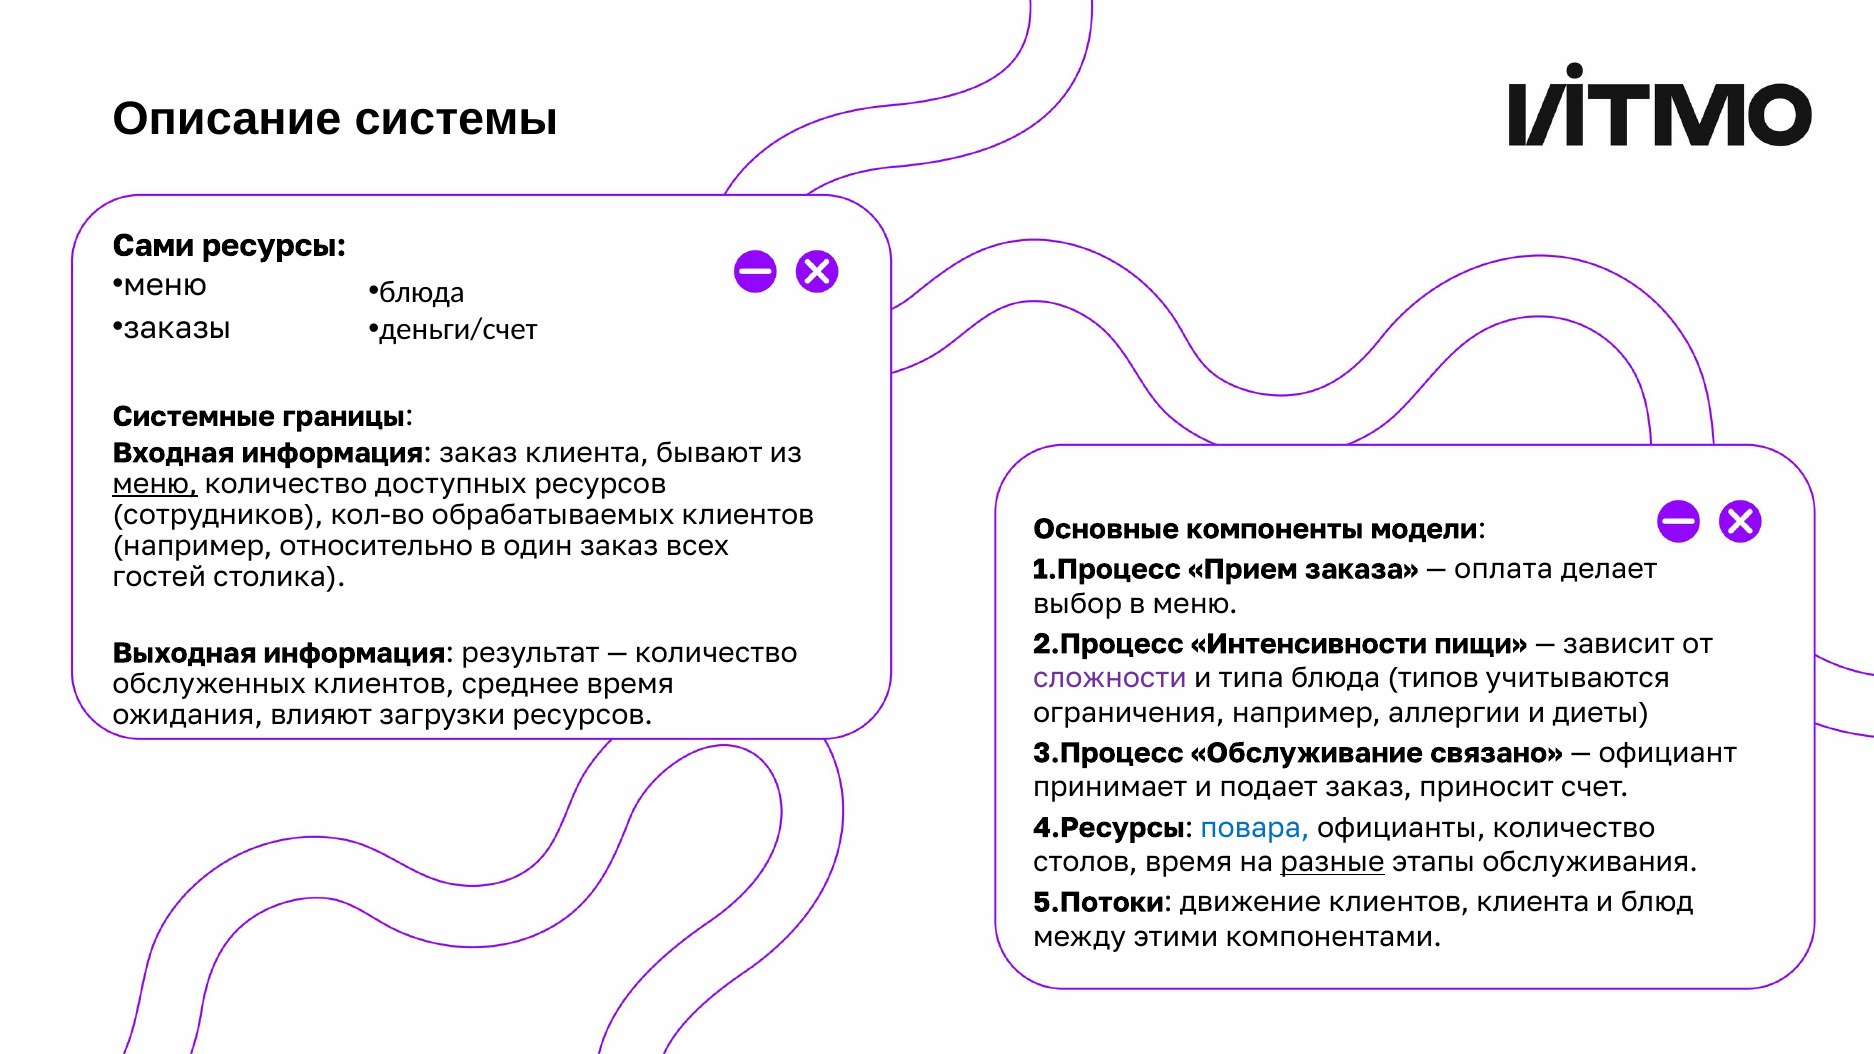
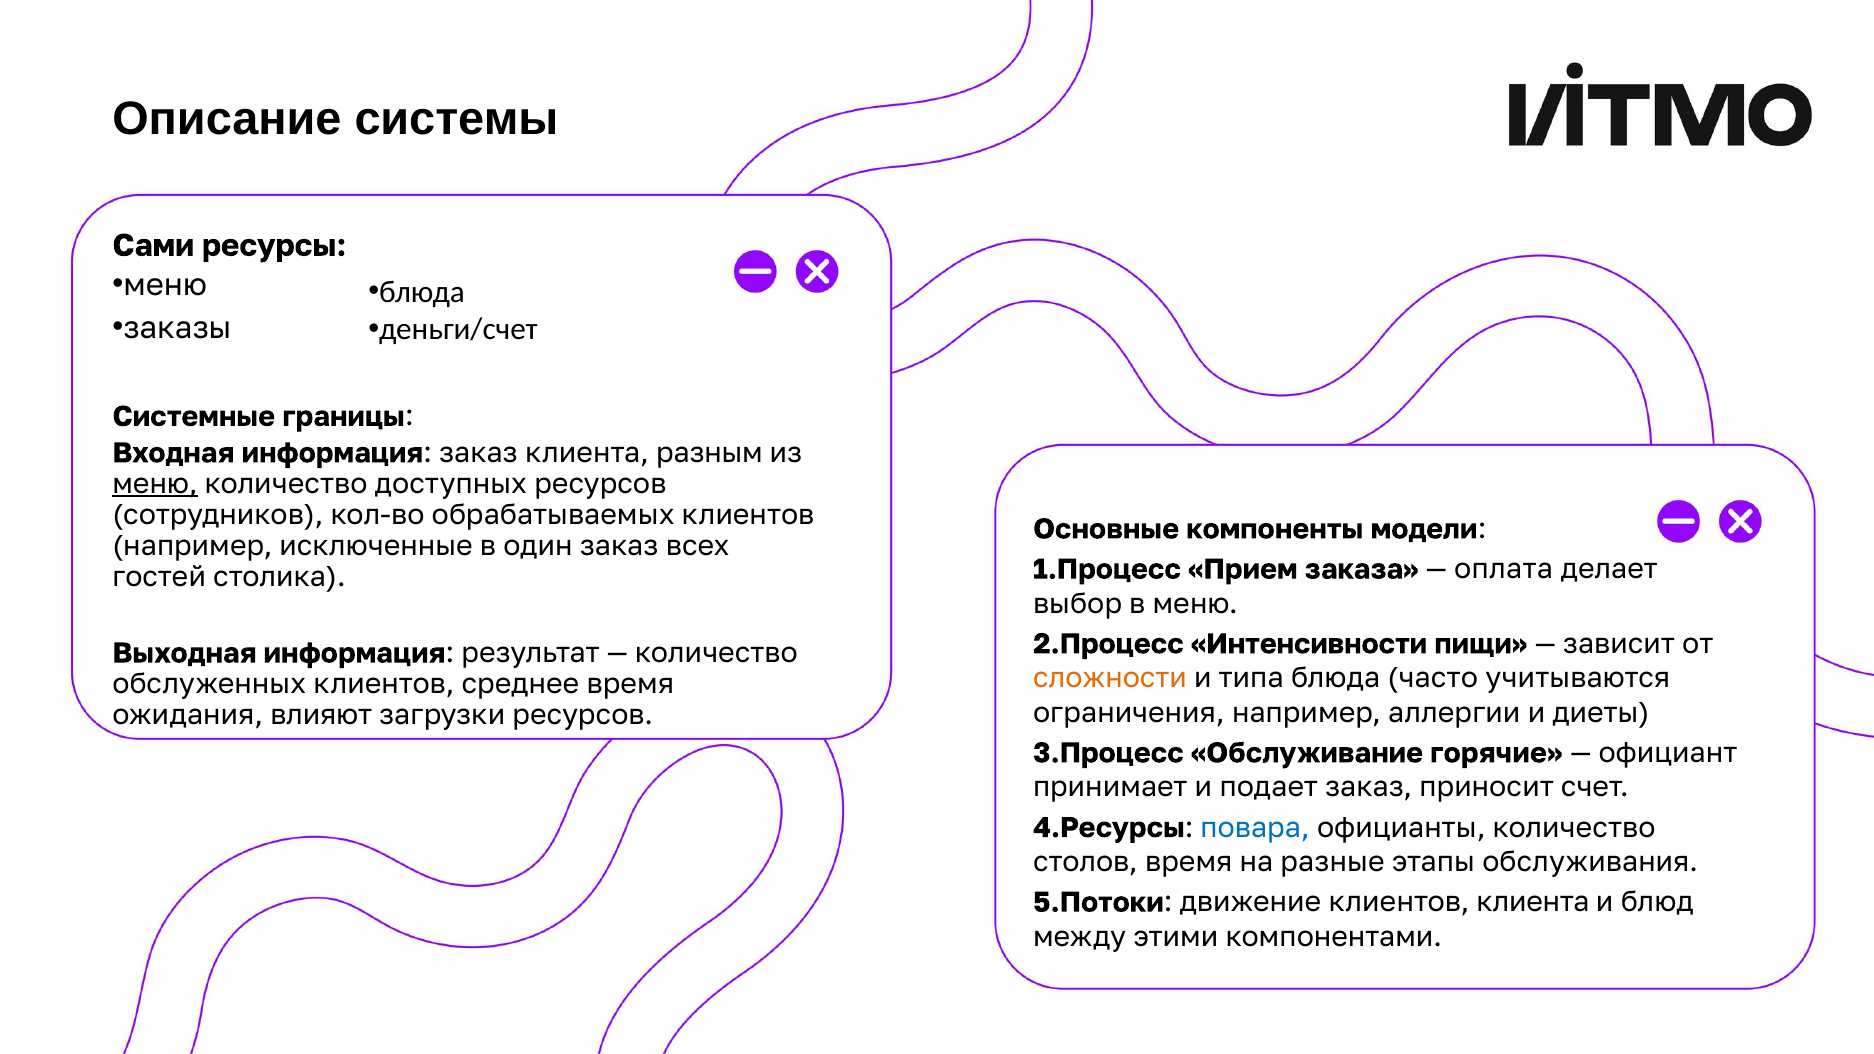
бывают: бывают -> разным (710, 453)
относительно: относительно -> исключенные (376, 546)
сложности colour: purple -> orange (1110, 678)
типов: типов -> часто (1433, 678)
связано: связано -> горячие (1496, 753)
разные underline: present -> none (1333, 862)
